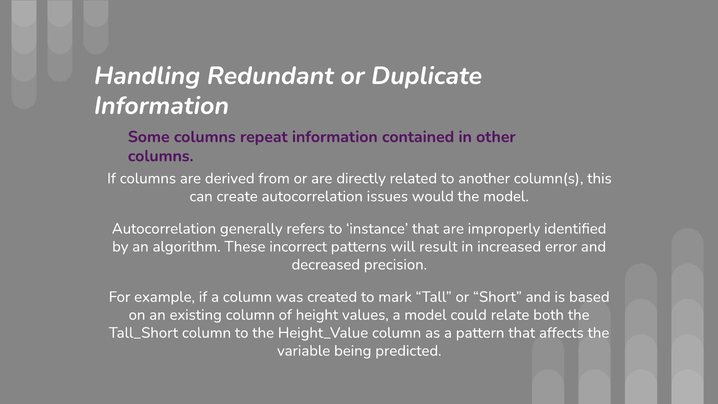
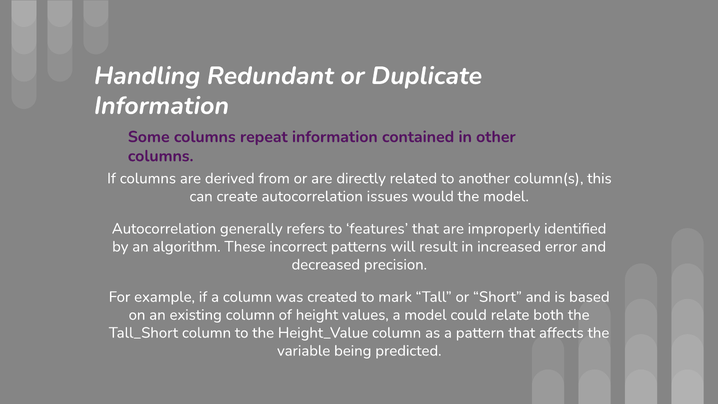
instance: instance -> features (377, 229)
